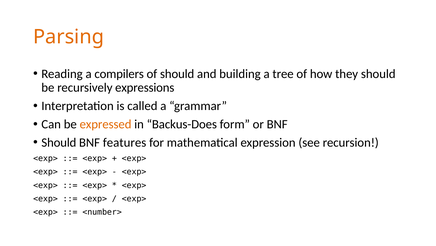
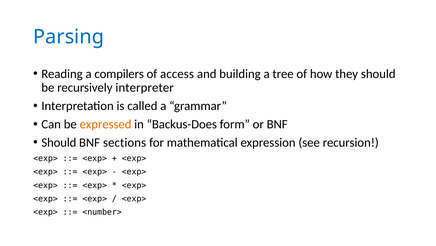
Parsing colour: orange -> blue (69, 37)
of should: should -> access (177, 74)
expressions: expressions -> interpreter (145, 87)
features: features -> sections (125, 142)
